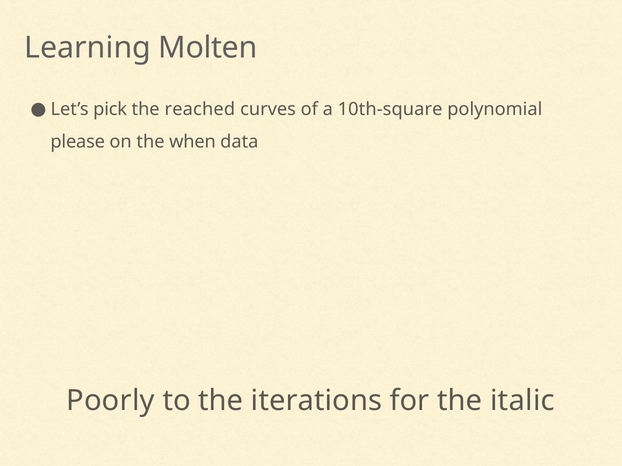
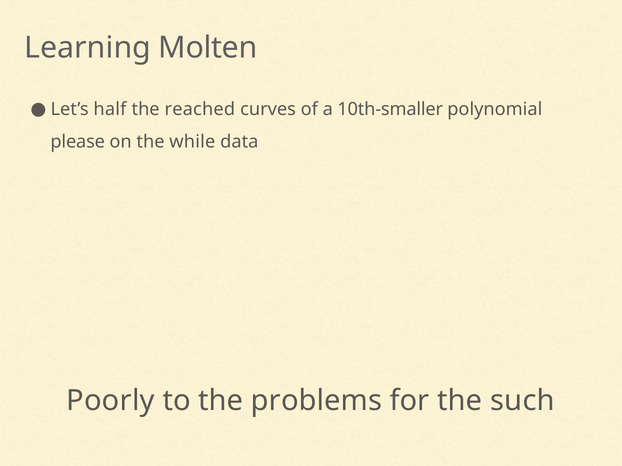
pick: pick -> half (110, 109)
10th-square: 10th-square -> 10th-smaller (390, 109)
when: when -> while (192, 142)
iterations: iterations -> problems (317, 401)
italic: italic -> such (522, 401)
